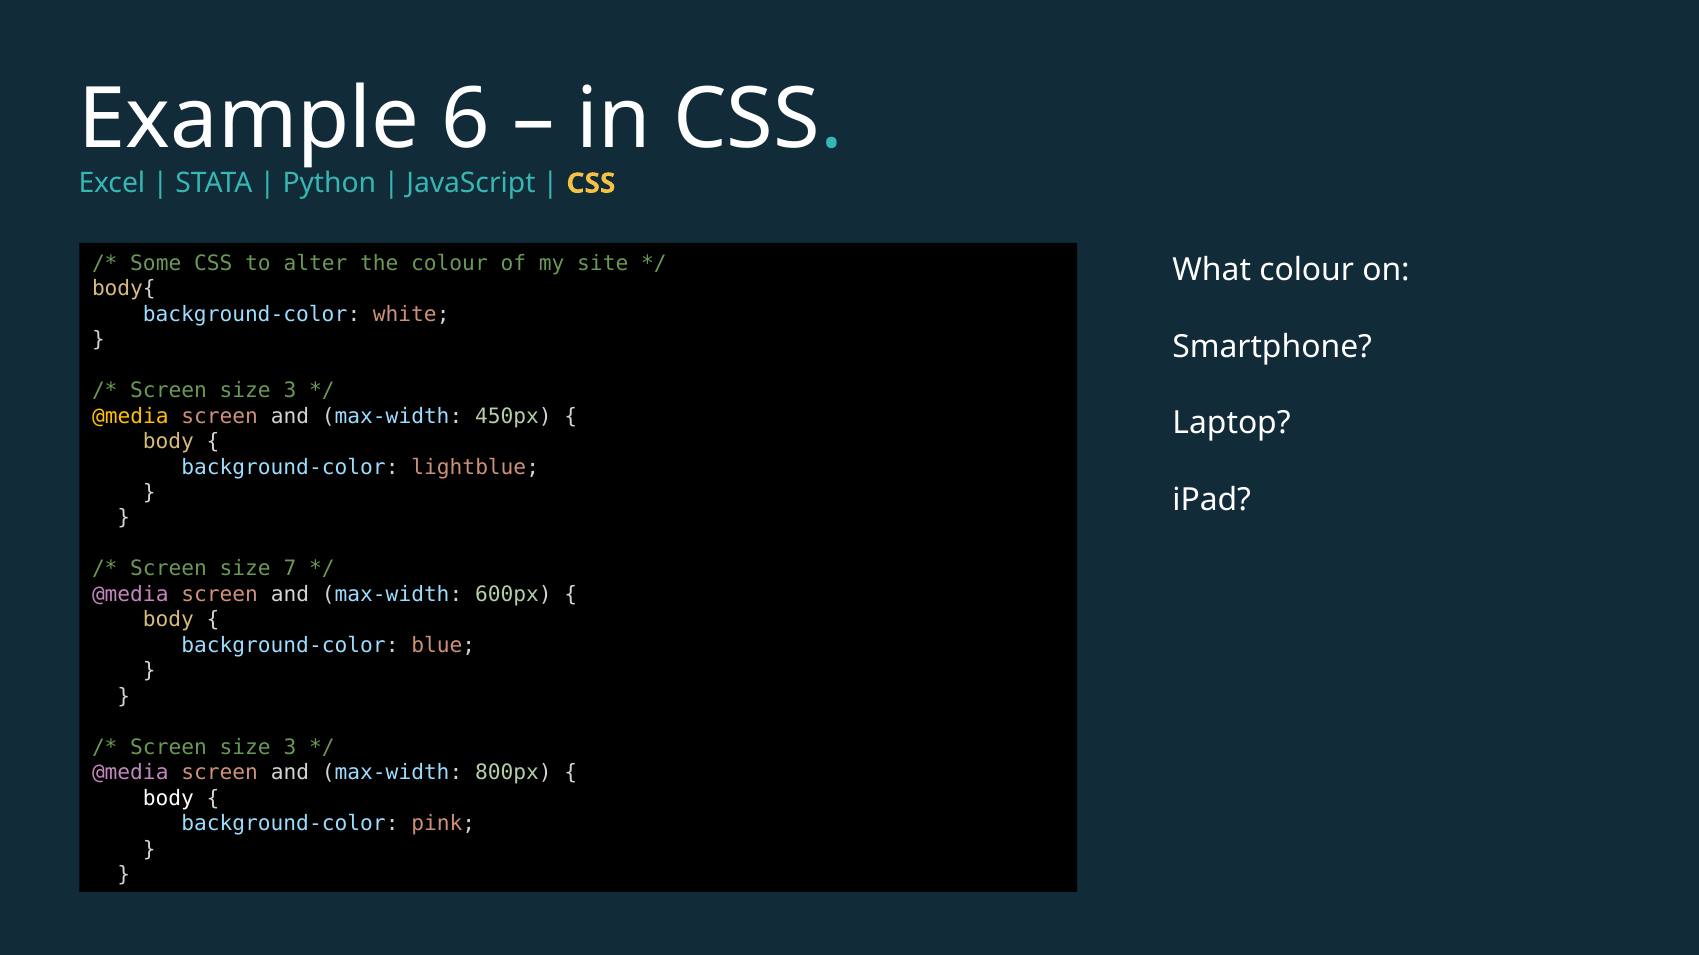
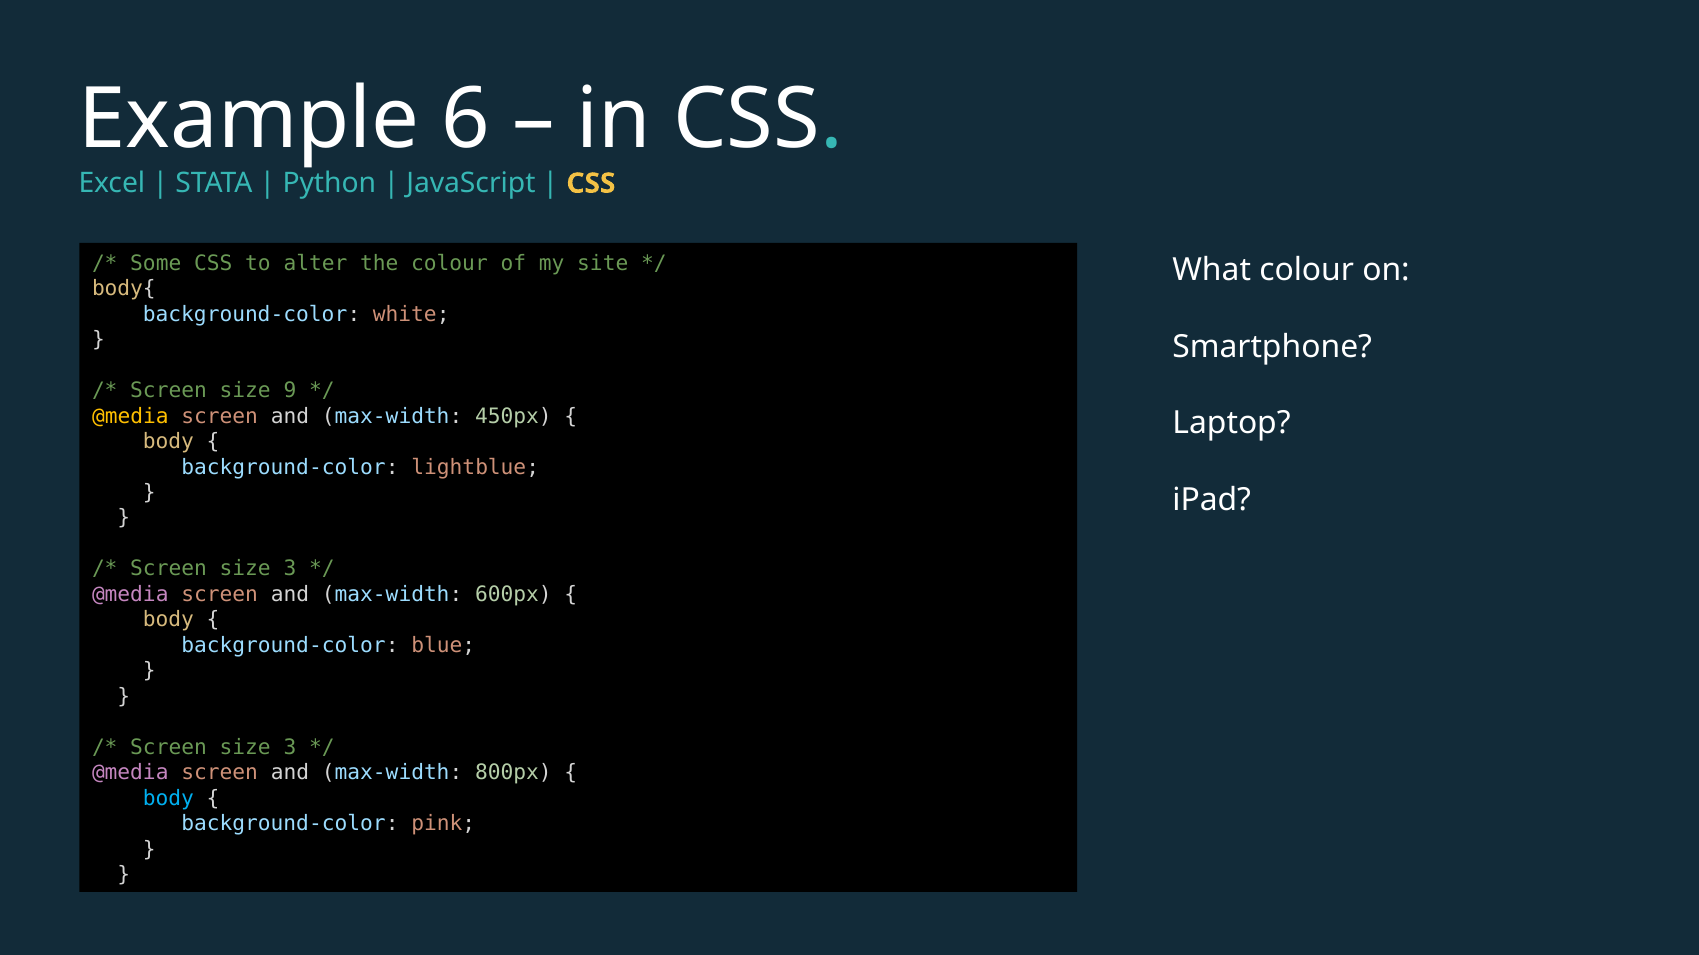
3: 3 -> 9 (290, 391)
7: 7 -> 3 (290, 569)
body colour: white -> light blue (168, 799)
